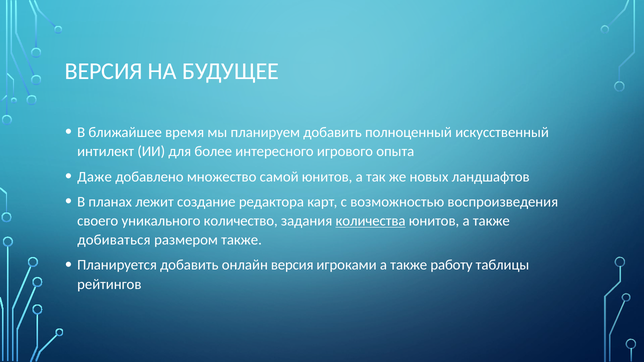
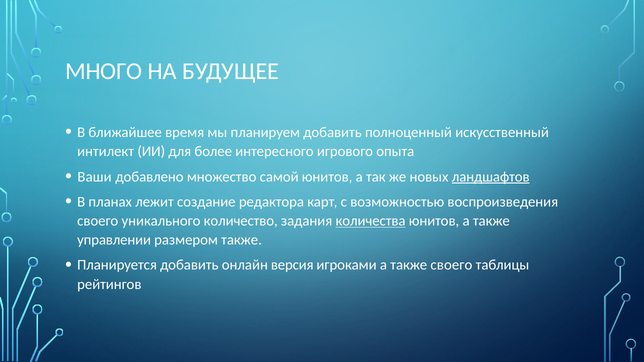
ВЕРСИЯ: ВЕРСИЯ -> МНОГО (104, 72)
Даже: Даже -> Ваши (95, 177)
ландшафтов underline: none -> present (491, 177)
добиваться: добиваться -> управлении (114, 240)
также работу: работу -> своего (451, 265)
